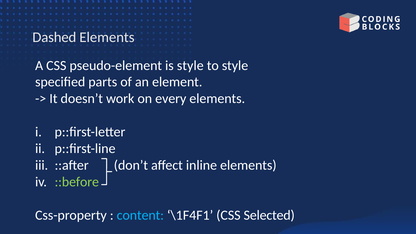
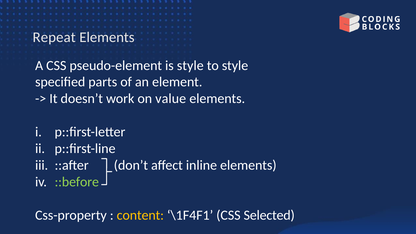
Dashed: Dashed -> Repeat (54, 37)
every: every -> value (171, 99)
content colour: light blue -> yellow (140, 215)
